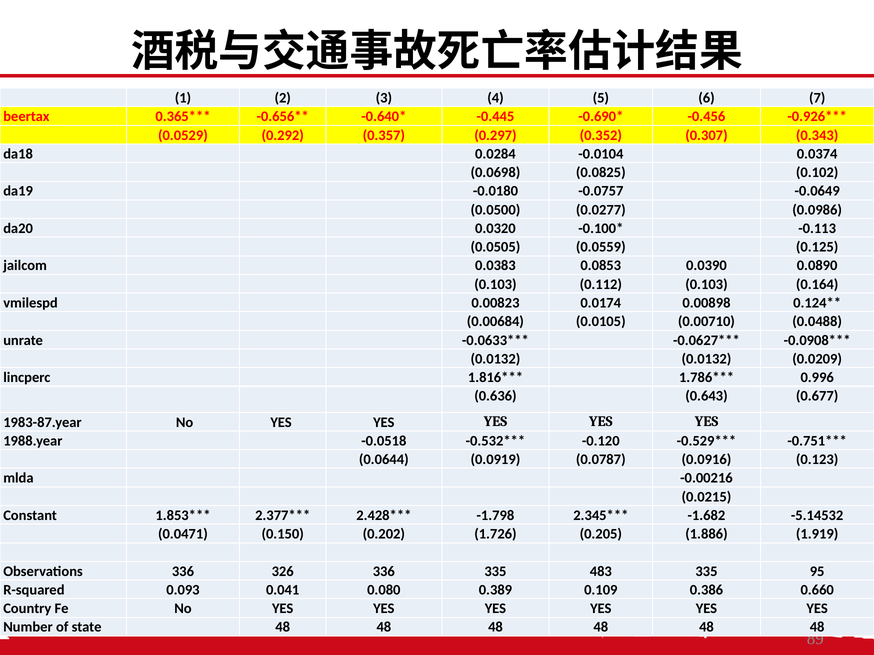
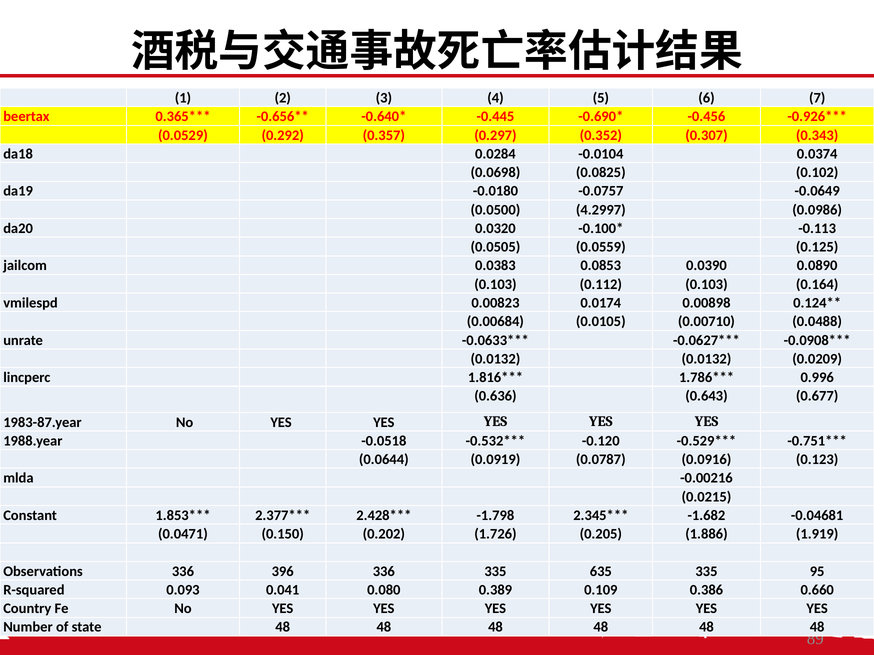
0.0277: 0.0277 -> 4.2997 (601, 210)
-5.14532: -5.14532 -> -0.04681 (817, 516)
326: 326 -> 396 (283, 572)
483: 483 -> 635 (601, 572)
